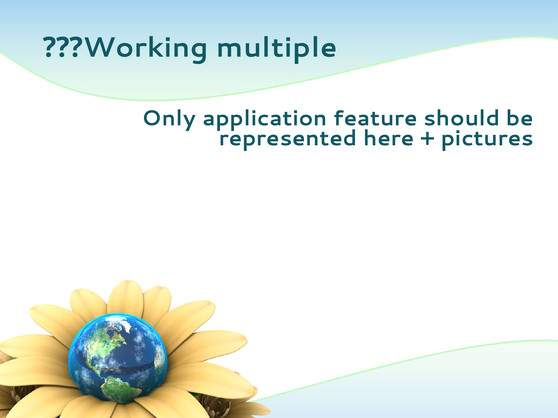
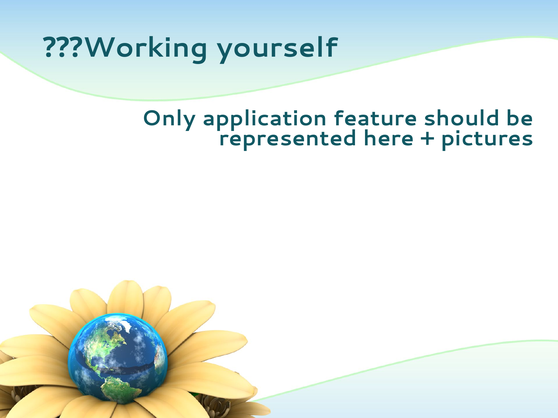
multiple: multiple -> yourself (277, 48)
